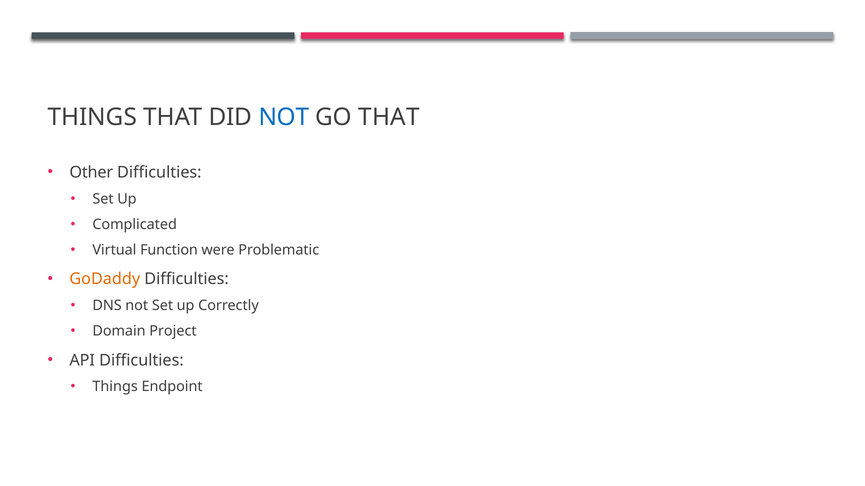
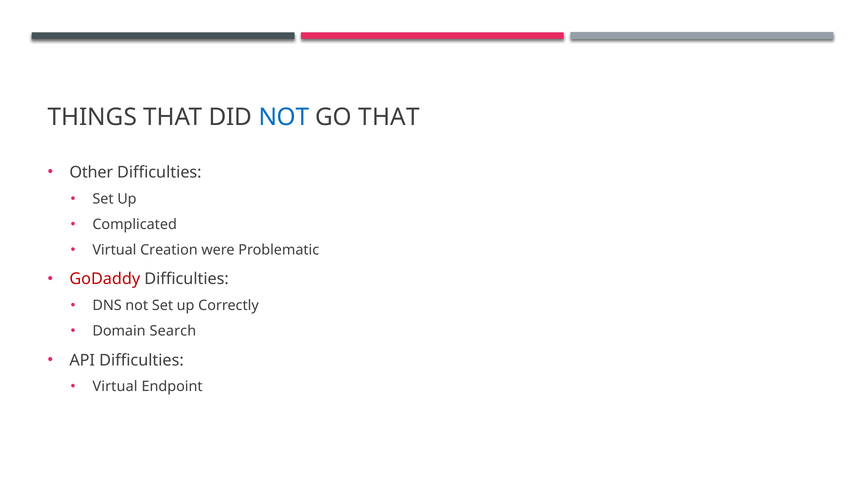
Function: Function -> Creation (169, 250)
GoDaddy colour: orange -> red (105, 279)
Project: Project -> Search (173, 332)
Things: Things -> Virtual (115, 387)
